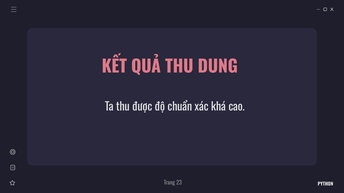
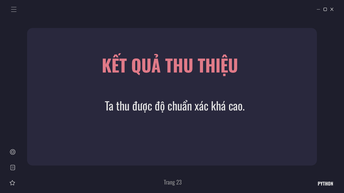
DUNG: DUNG -> THIỆU (218, 67)
